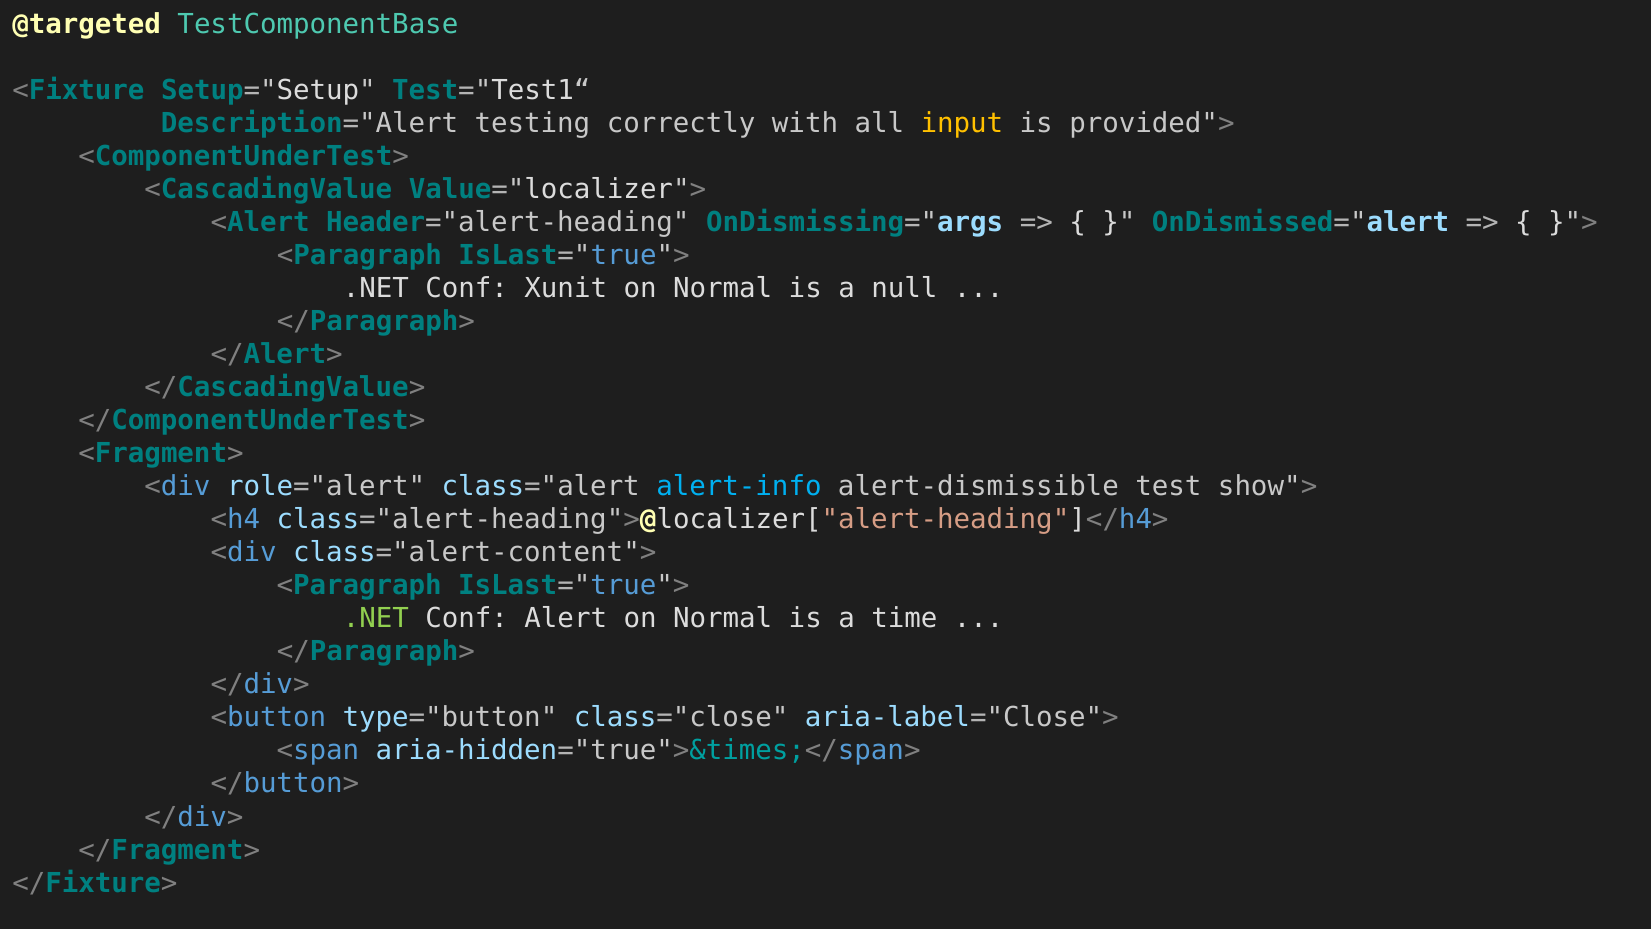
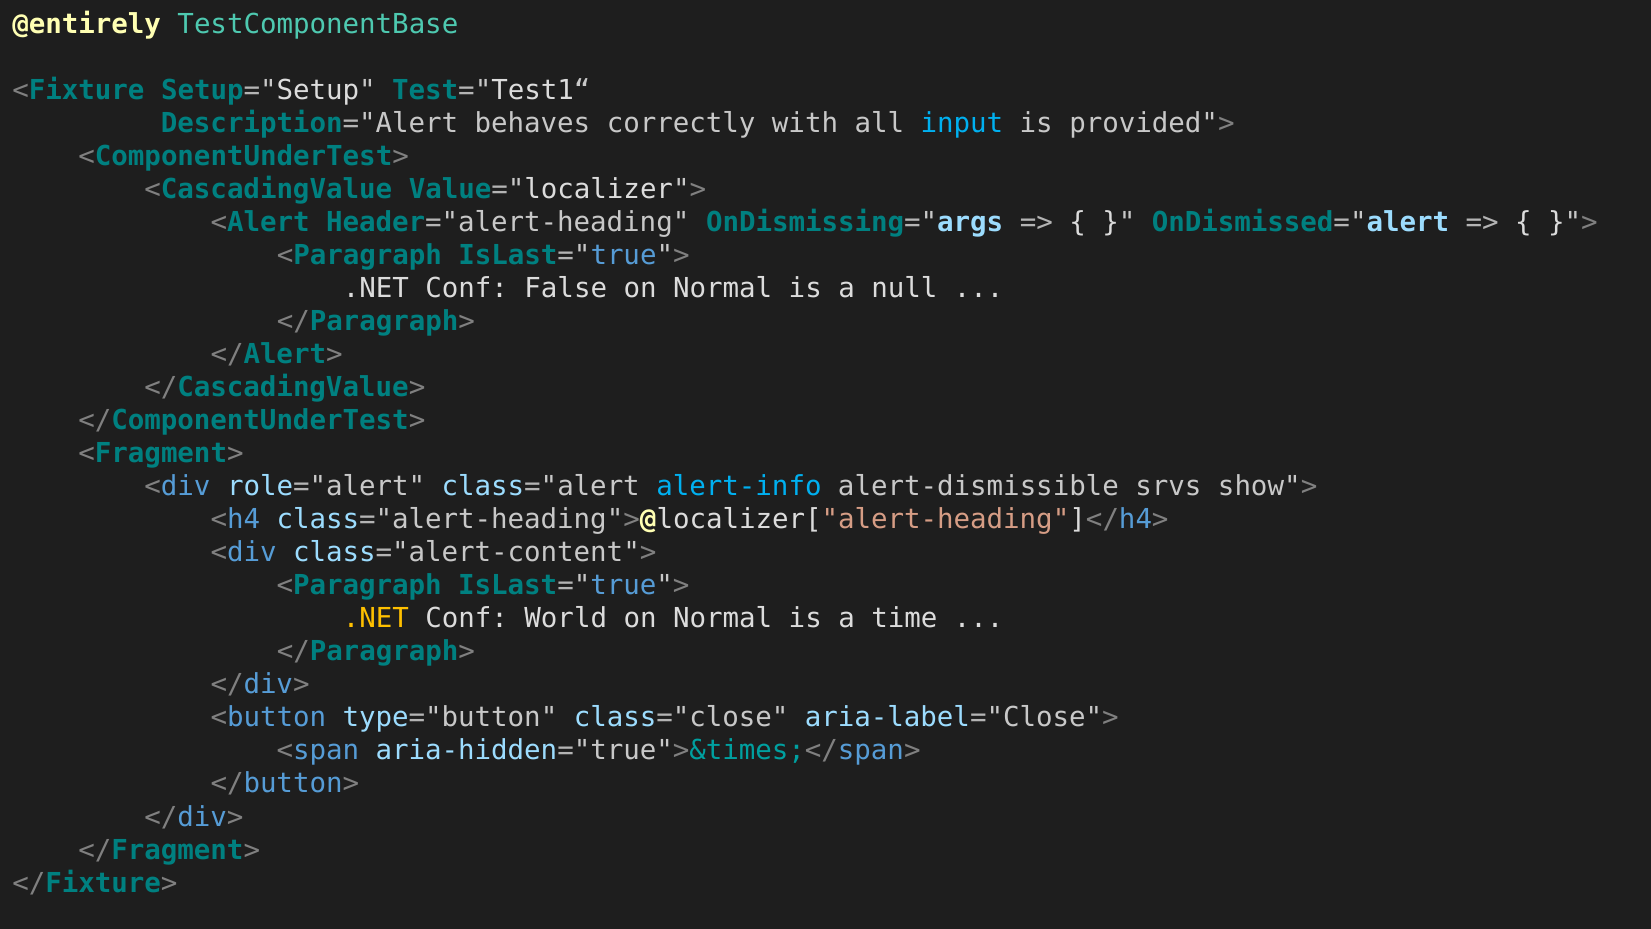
@targeted: @targeted -> @entirely (87, 25)
testing: testing -> behaves (532, 124)
input colour: yellow -> light blue (962, 124)
Xunit: Xunit -> False (566, 289)
test: test -> srvs (1168, 487)
.NET colour: light green -> yellow (376, 619)
Alert: Alert -> World (566, 619)
